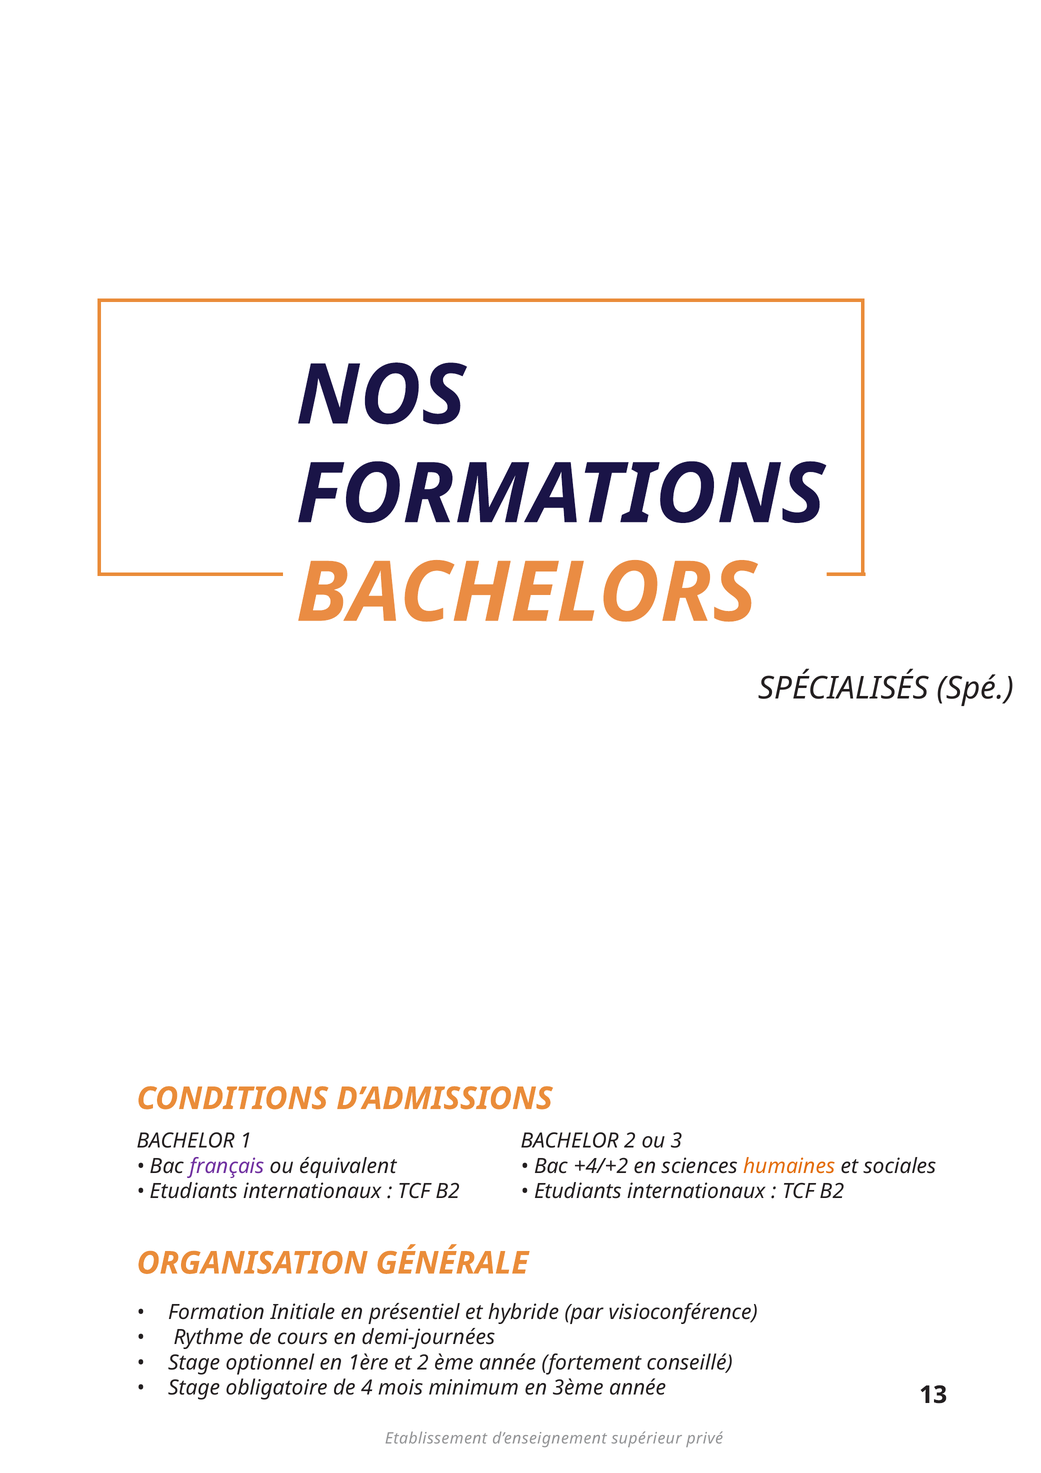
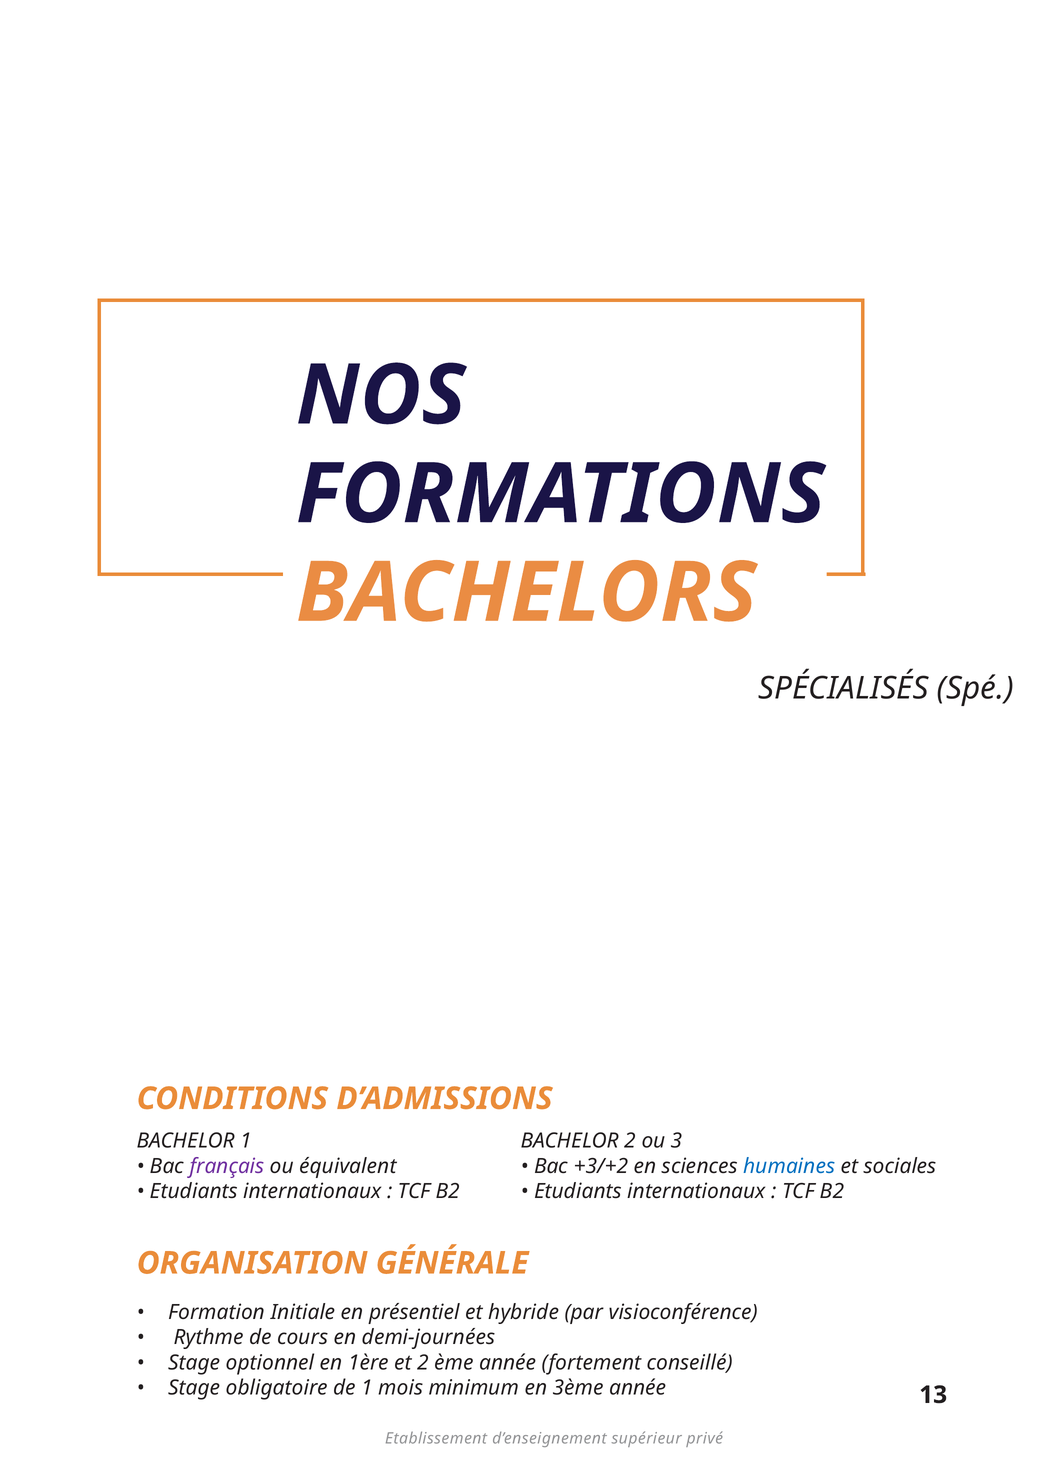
+4/+2: +4/+2 -> +3/+2 (601, 1166)
humaines colour: orange -> blue (789, 1166)
de 4: 4 -> 1 (367, 1388)
